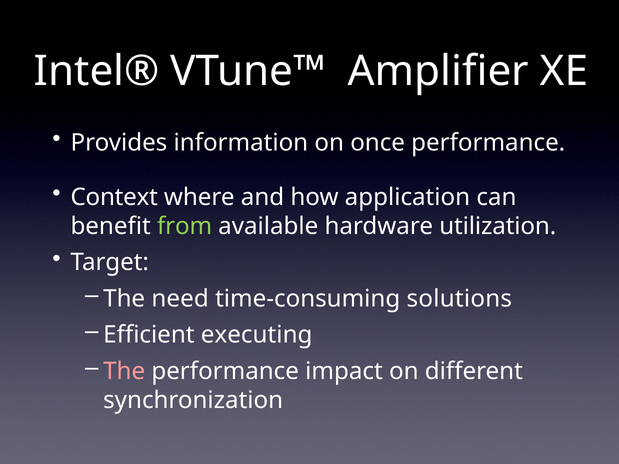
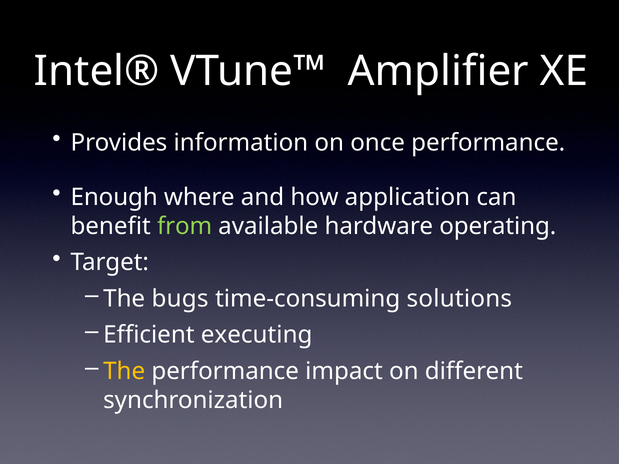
Context: Context -> Enough (114, 197)
utilization: utilization -> operating (498, 226)
need: need -> bugs (180, 299)
The colour: pink -> yellow (124, 371)
